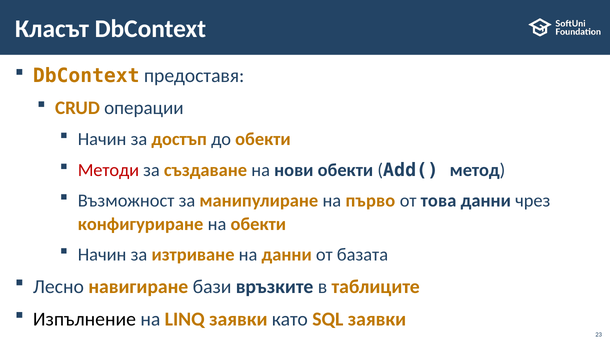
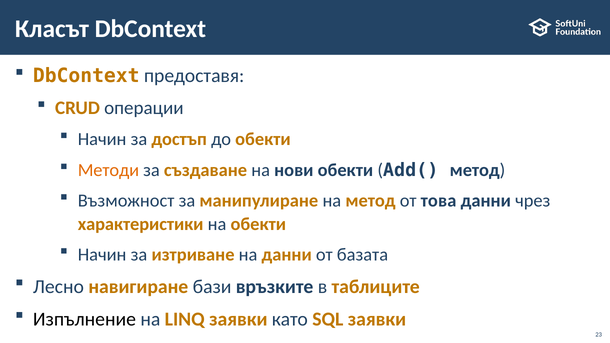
Методи colour: red -> orange (108, 170)
на първо: първо -> метод (370, 201)
конфигуриране: конфигуриране -> характеристики (141, 224)
